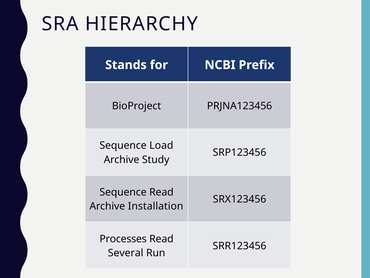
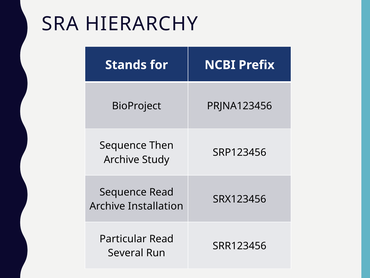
Load: Load -> Then (161, 145)
Processes: Processes -> Particular (123, 238)
